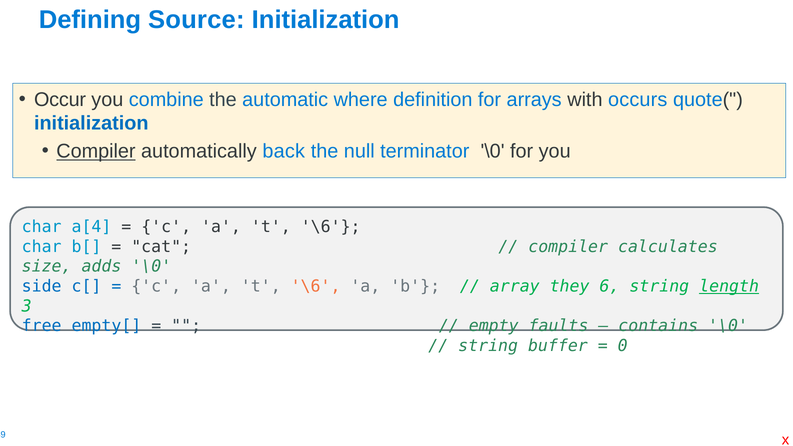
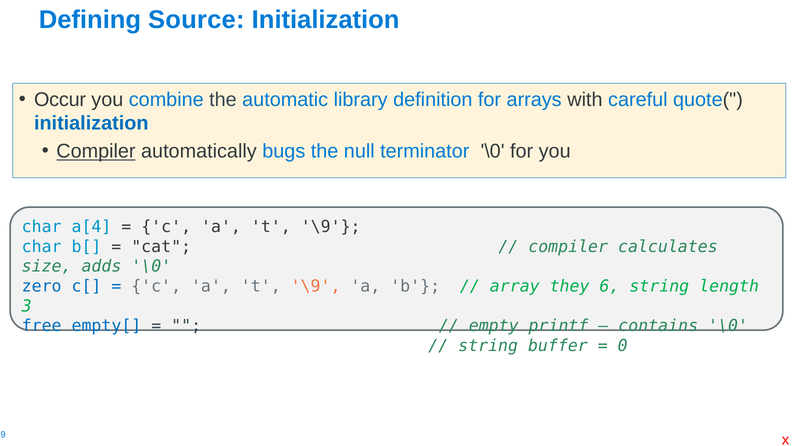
where: where -> library (361, 100)
occurs: occurs -> careful (638, 100)
back: back -> bugs (284, 151)
\6: \6 -> \9 (331, 227)
side: side -> zero (42, 286)
\6: \6 -> \9 (316, 286)
length underline: present -> none (729, 286)
faults: faults -> printf (559, 326)
